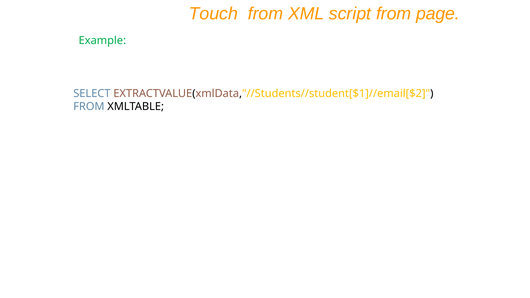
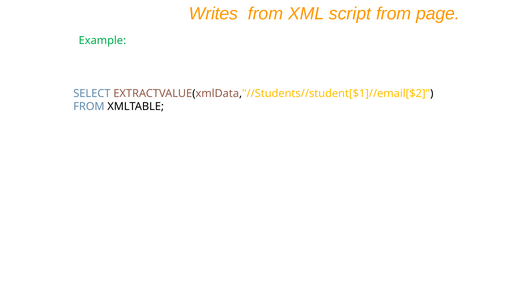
Touch: Touch -> Writes (213, 14)
